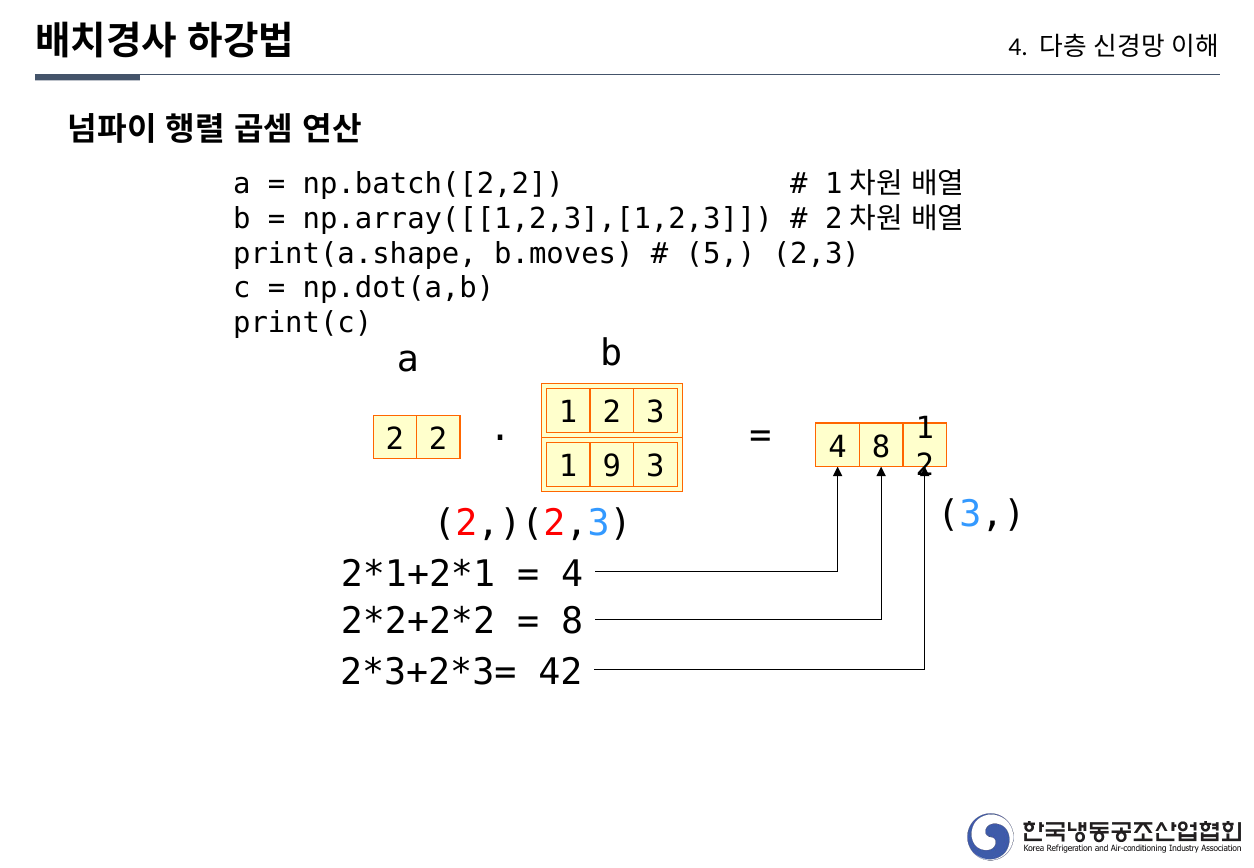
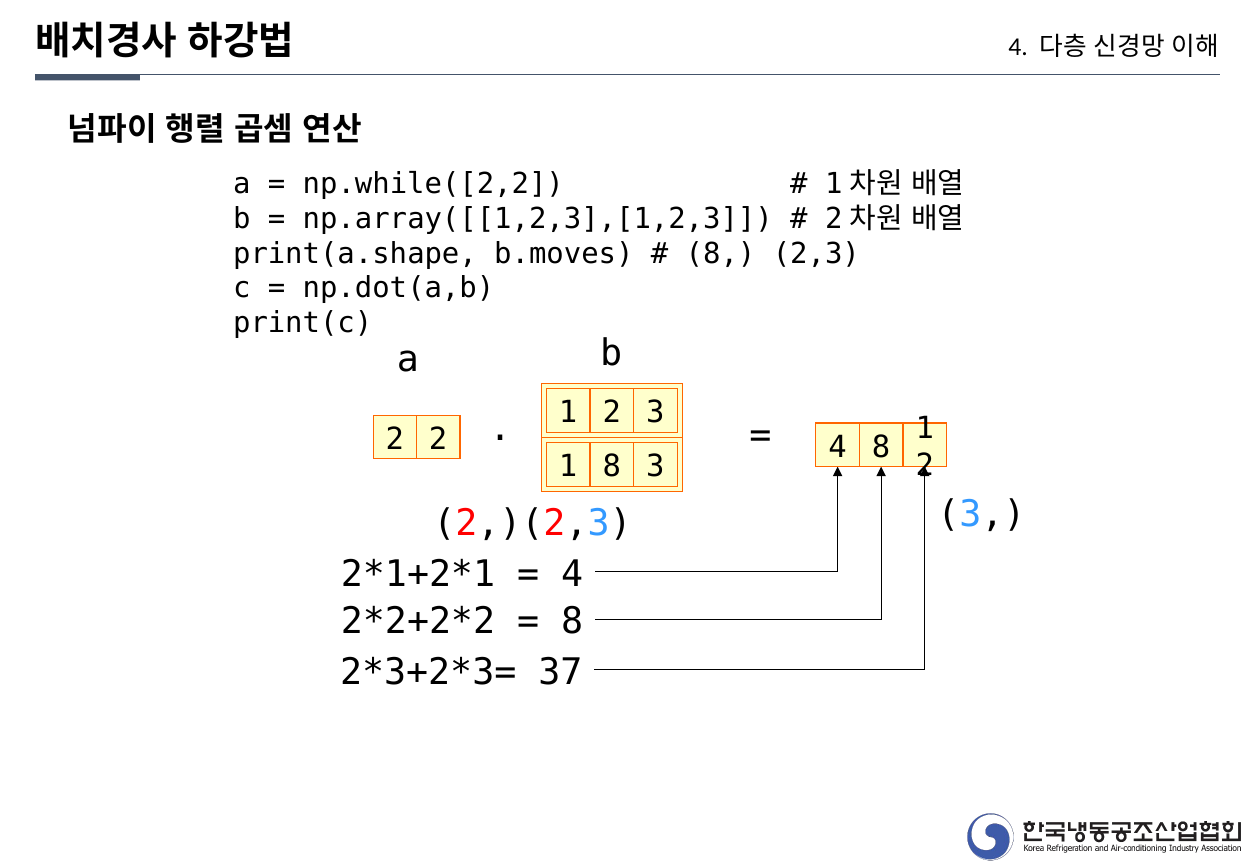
np.batch([2,2: np.batch([2,2 -> np.while([2,2 (433, 184)
5: 5 -> 8 (721, 254)
1 9: 9 -> 8 (612, 467)
42: 42 -> 37 (560, 672)
